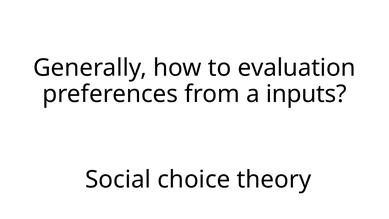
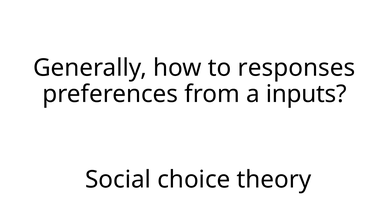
evaluation: evaluation -> responses (297, 68)
